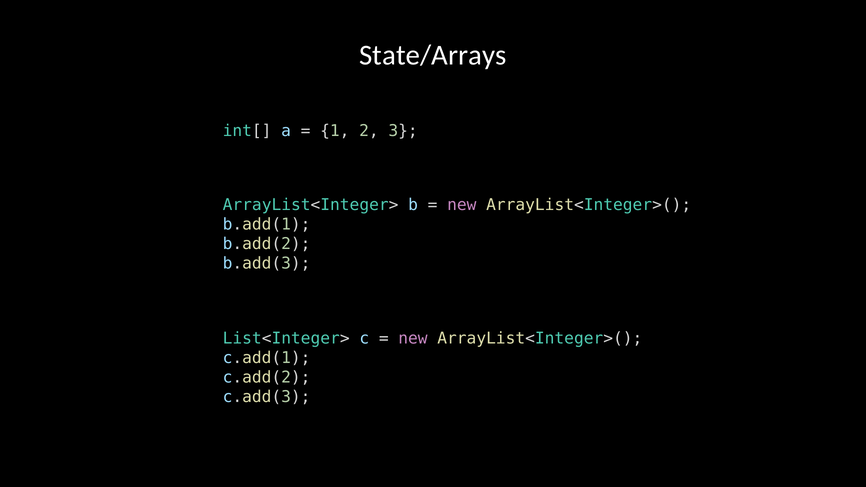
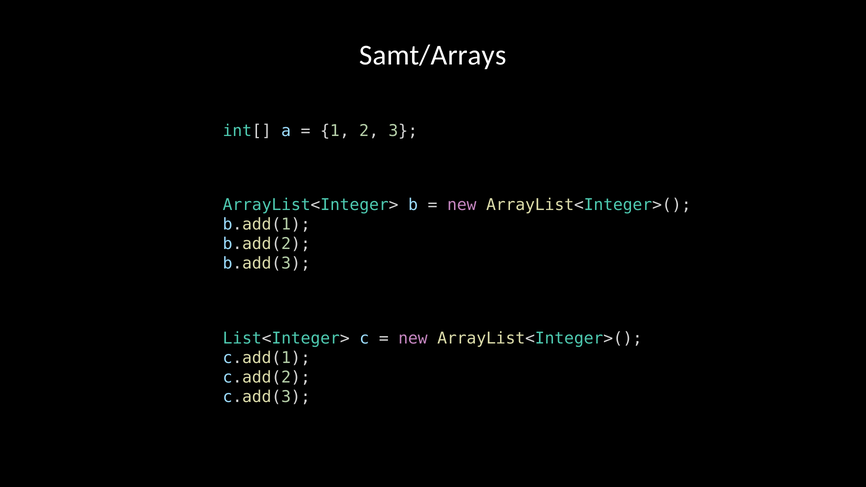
State/Arrays: State/Arrays -> Samt/Arrays (433, 55)
